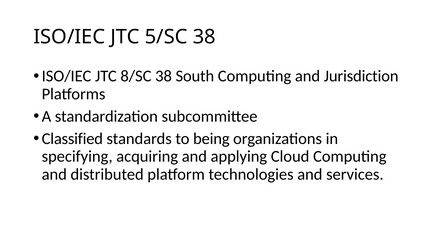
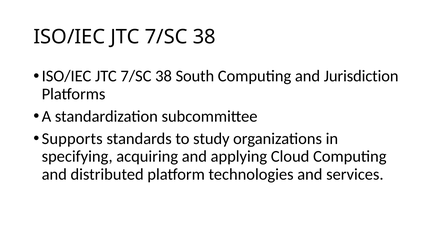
5/SC: 5/SC -> 7/SC (166, 37)
8/SC: 8/SC -> 7/SC (136, 76)
Classified: Classified -> Supports (72, 139)
being: being -> study (211, 139)
